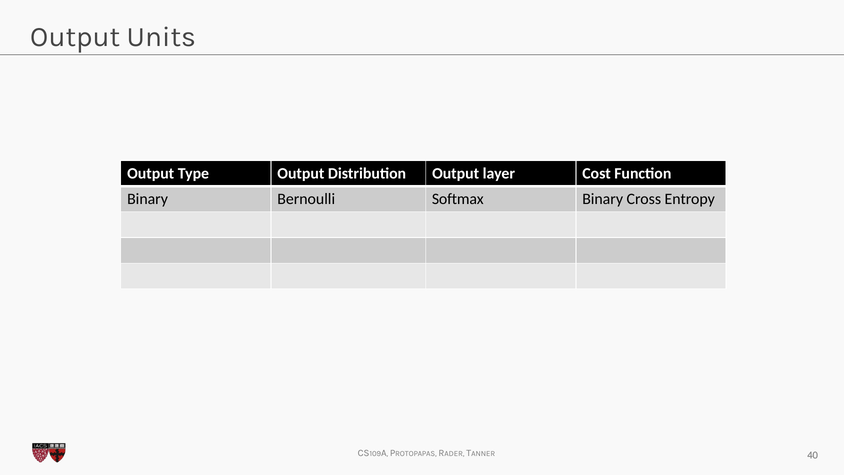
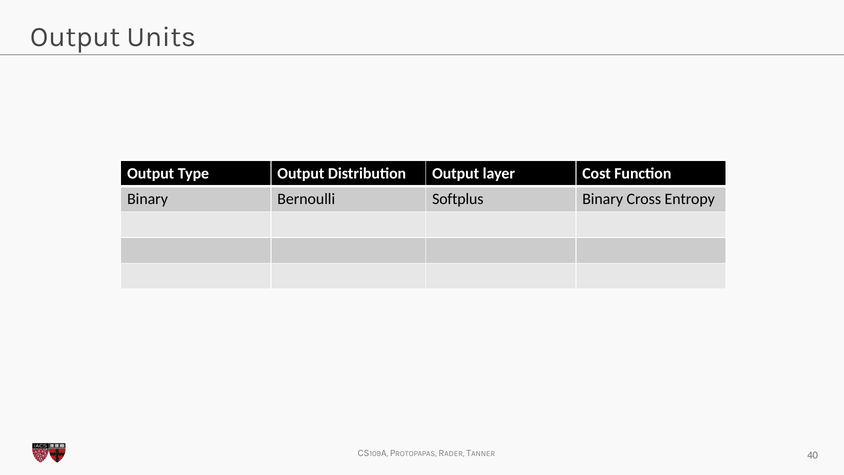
Softmax: Softmax -> Softplus (458, 199)
